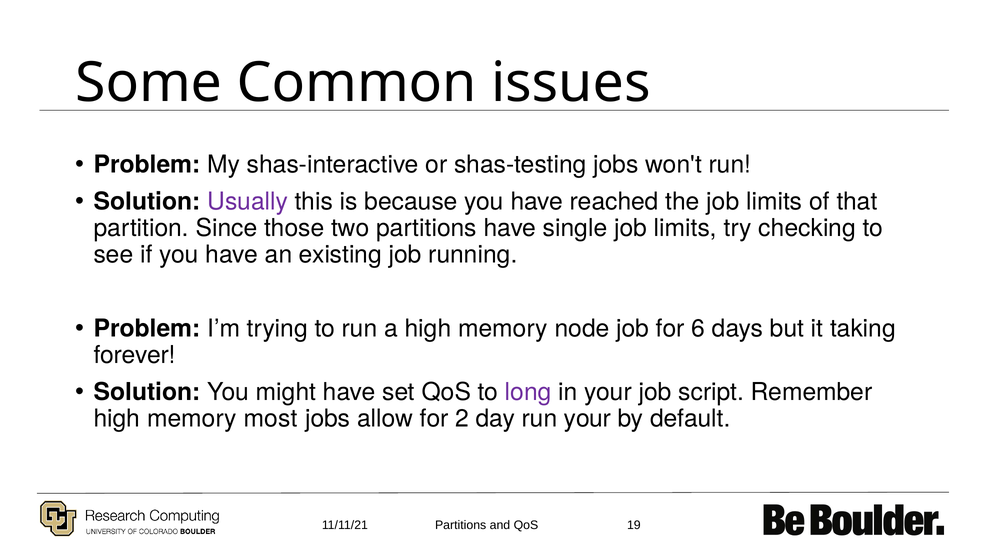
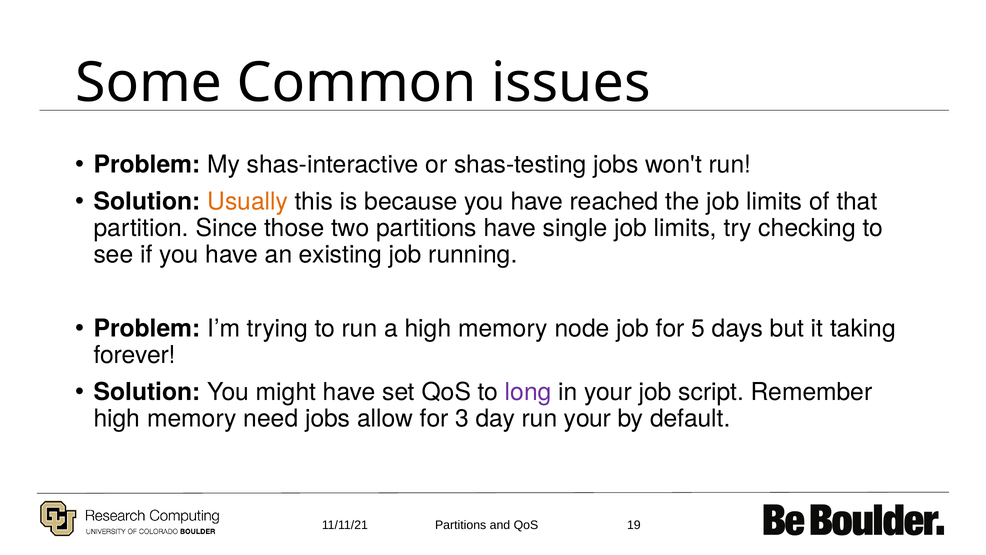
Usually colour: purple -> orange (248, 201)
6: 6 -> 5 (698, 328)
most: most -> need (271, 418)
2: 2 -> 3 (462, 418)
